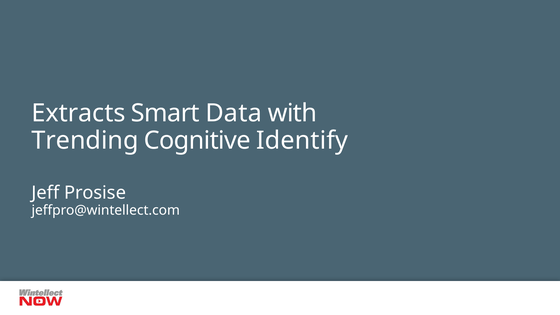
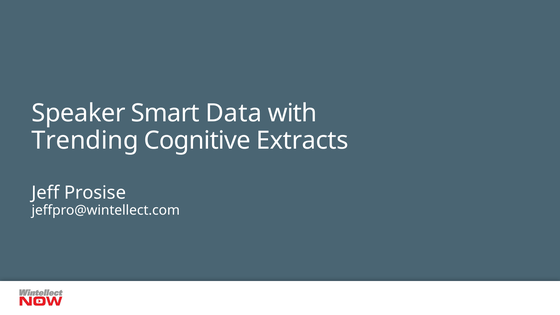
Extracts: Extracts -> Speaker (79, 113)
Identify: Identify -> Extracts (302, 140)
